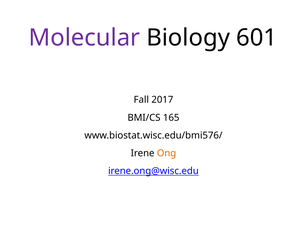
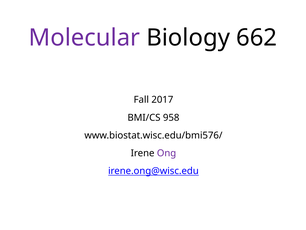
601: 601 -> 662 (257, 38)
165: 165 -> 958 (171, 117)
Ong colour: orange -> purple (167, 153)
